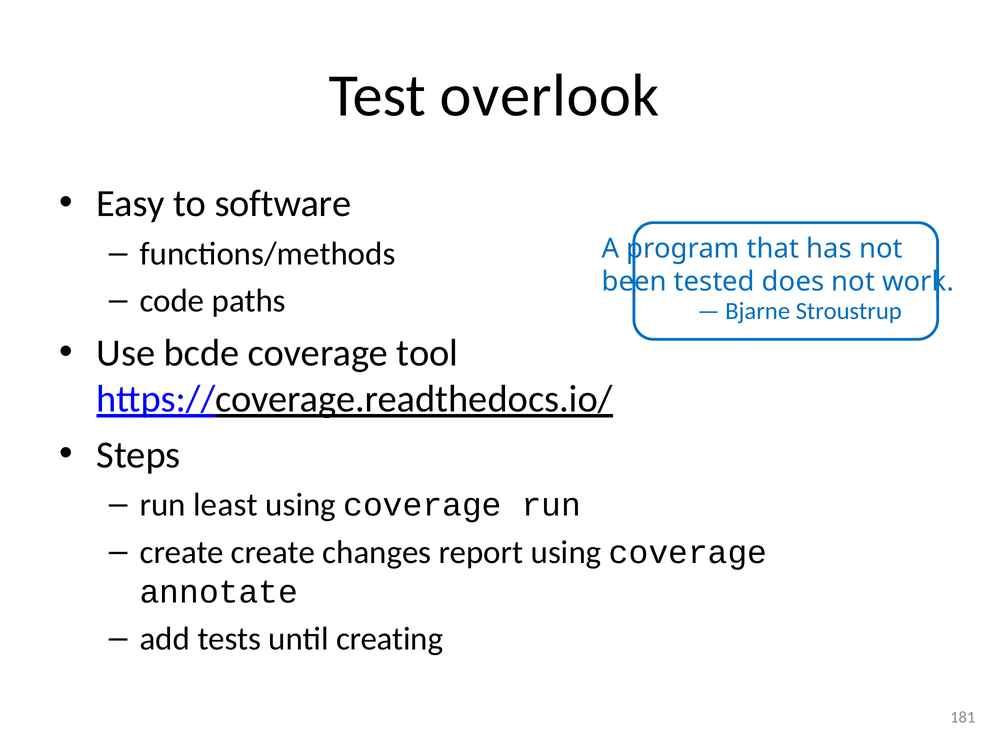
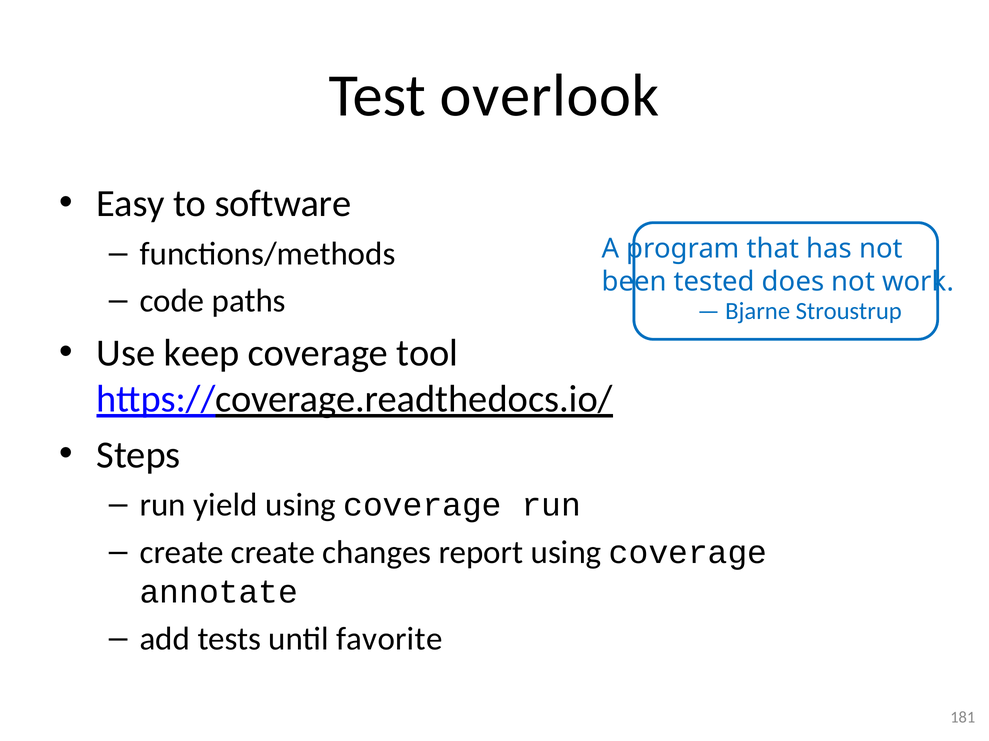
bcde: bcde -> keep (202, 353)
least: least -> yield (225, 505)
creating: creating -> favorite (389, 640)
